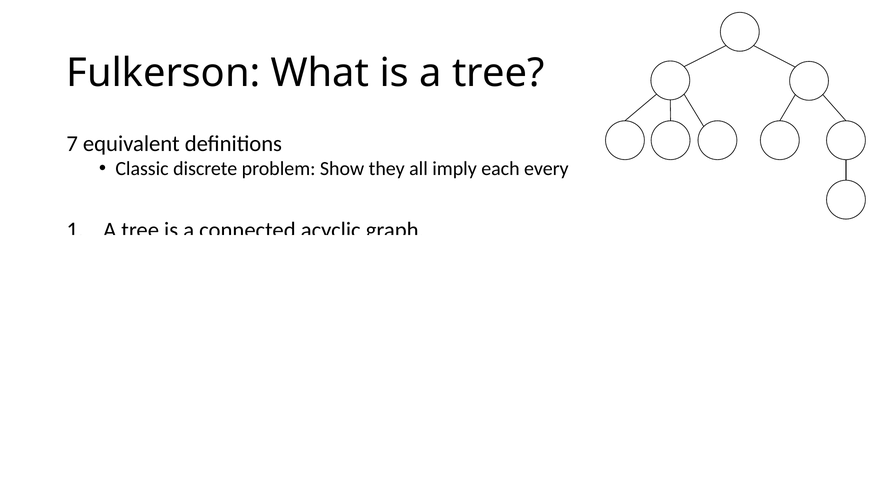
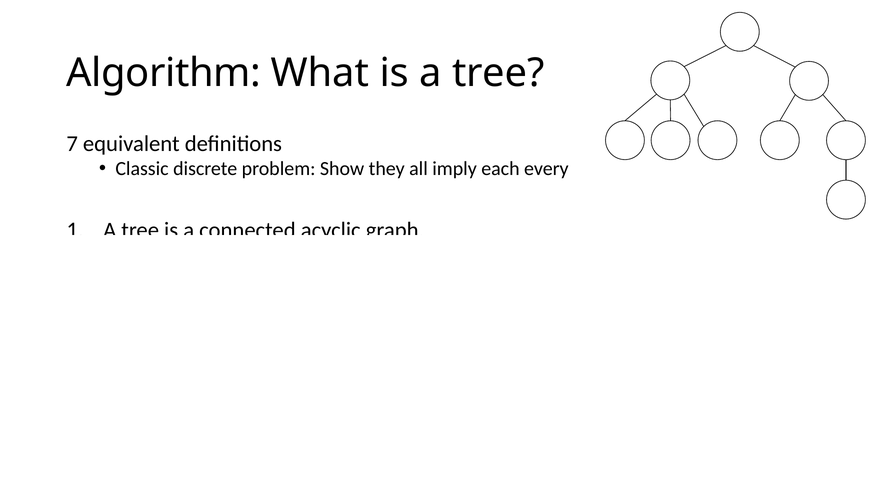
Fulkerson: Fulkerson -> Algorithm (164, 73)
